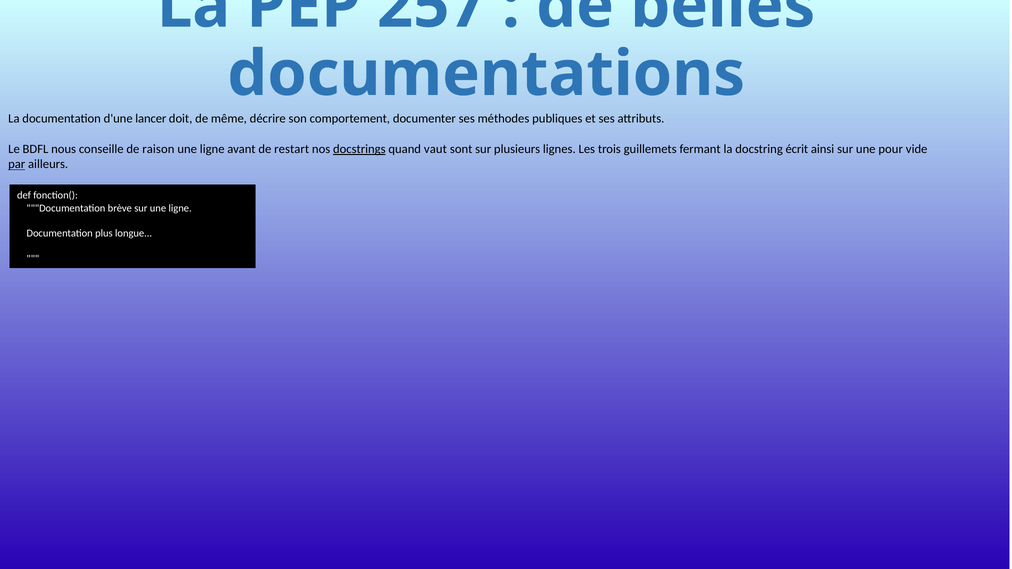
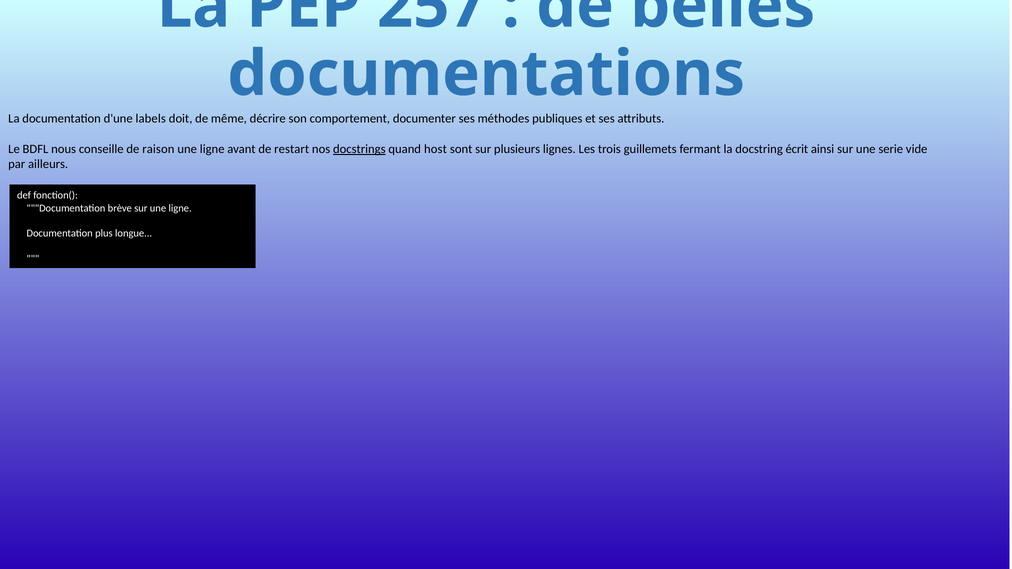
lancer: lancer -> labels (151, 119)
vaut: vaut -> host (435, 149)
pour: pour -> serie (891, 149)
par underline: present -> none (17, 164)
